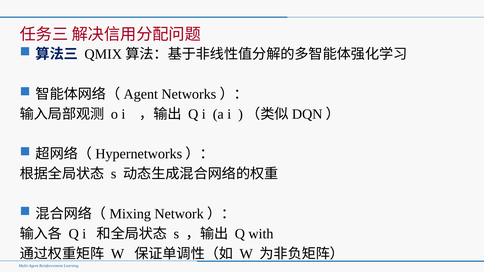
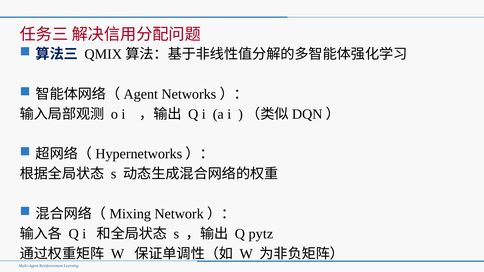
with: with -> pytz (261, 234)
